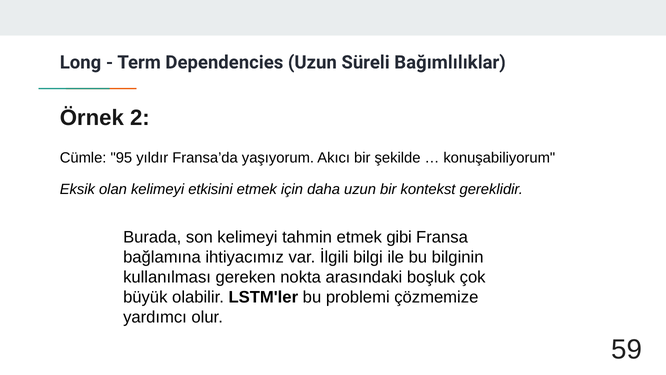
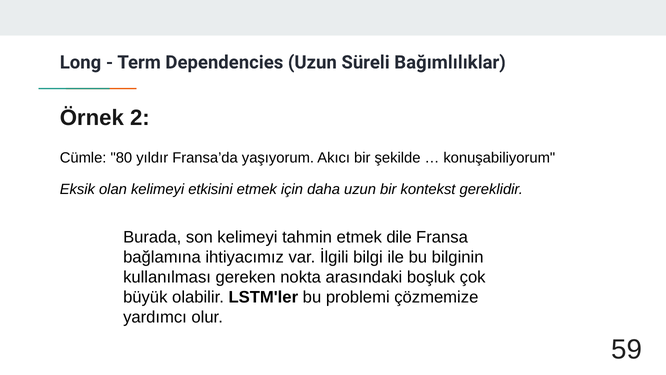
95: 95 -> 80 (121, 158)
gibi: gibi -> dile (399, 237)
